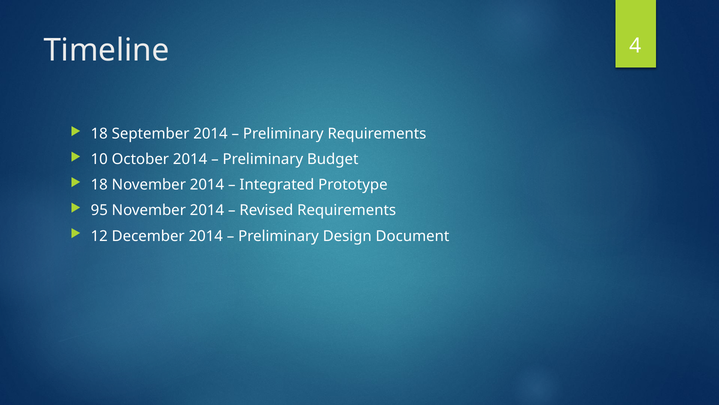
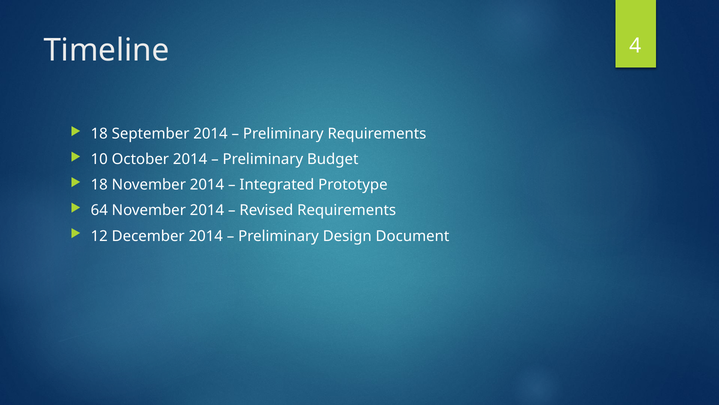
95: 95 -> 64 (99, 210)
